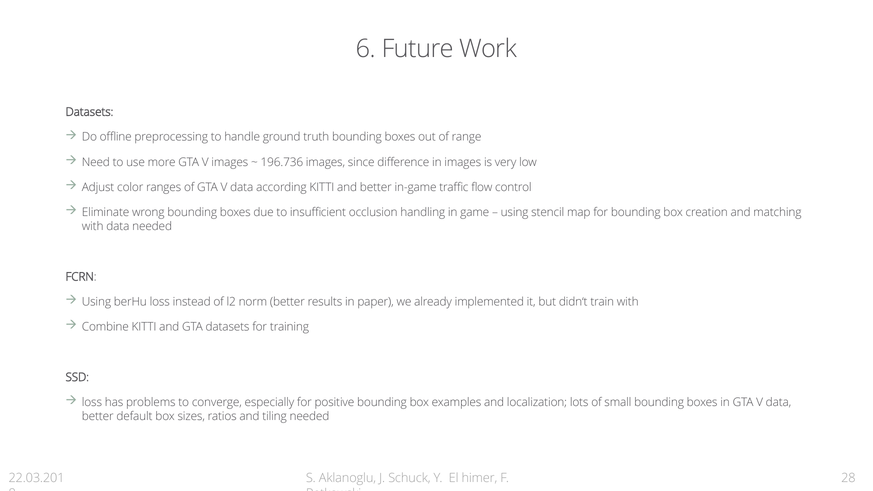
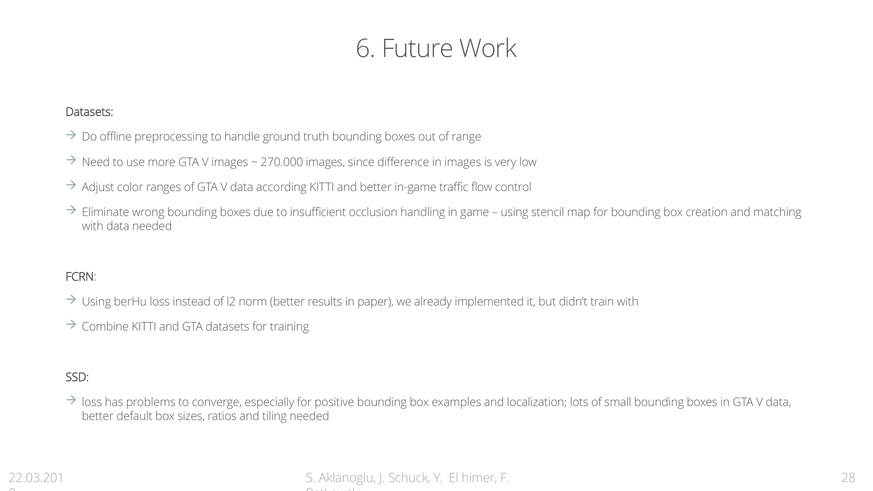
196.736: 196.736 -> 270.000 (282, 162)
